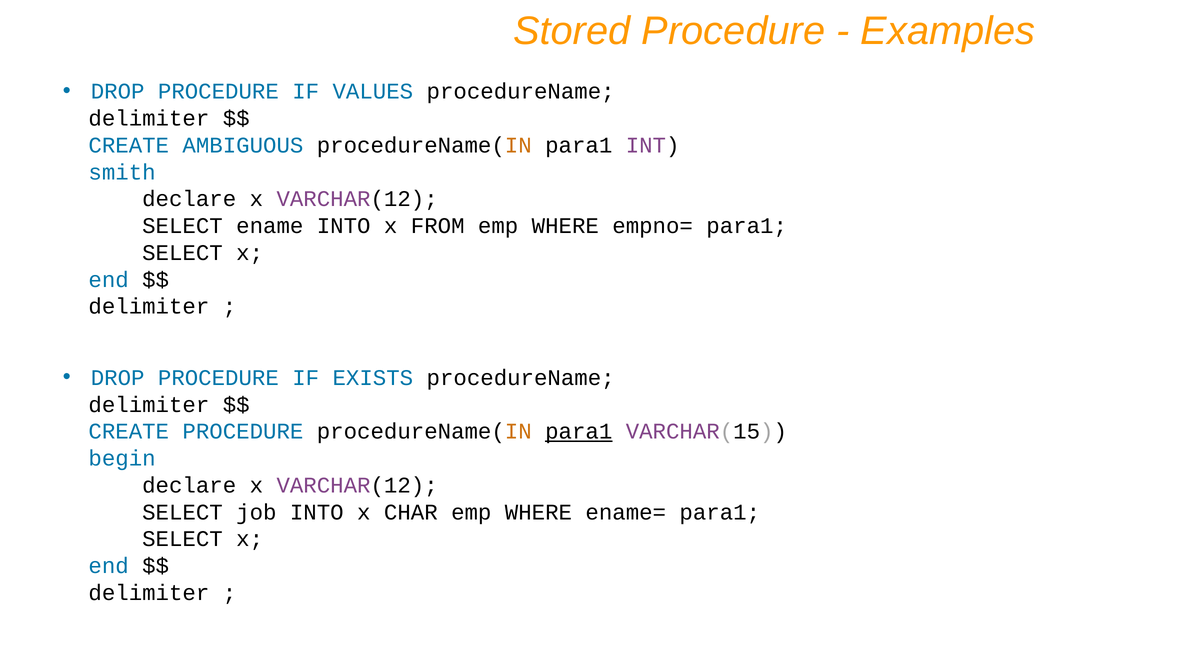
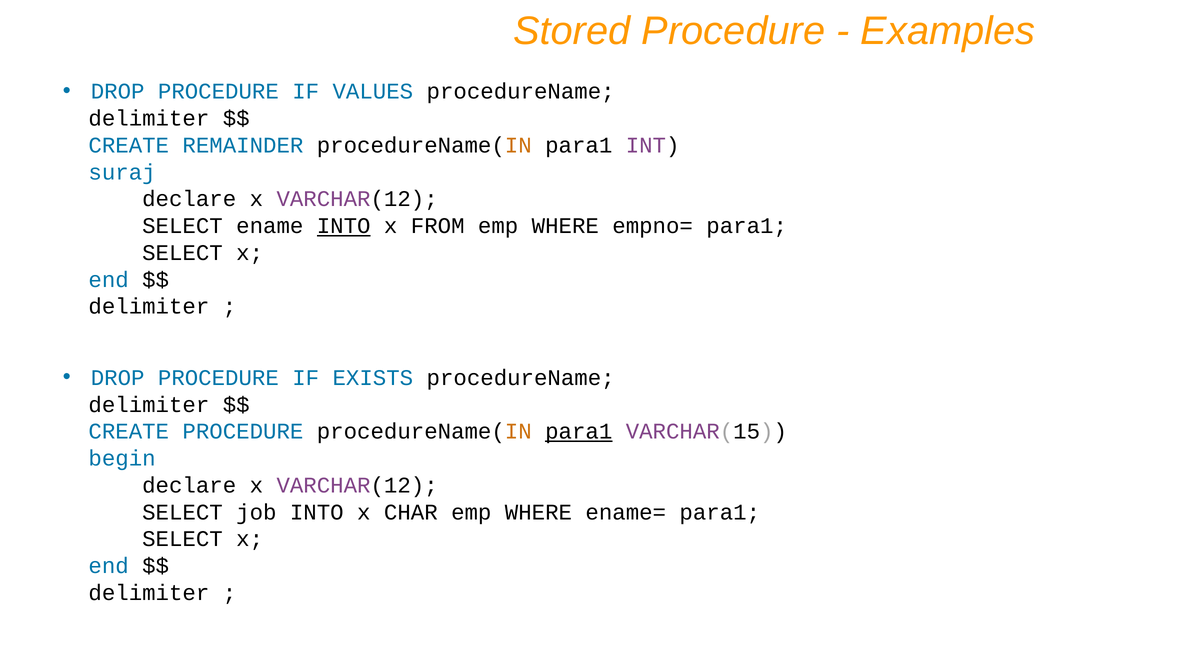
AMBIGUOUS: AMBIGUOUS -> REMAINDER (243, 145)
smith: smith -> suraj (122, 172)
INTO underline: none -> present (344, 226)
